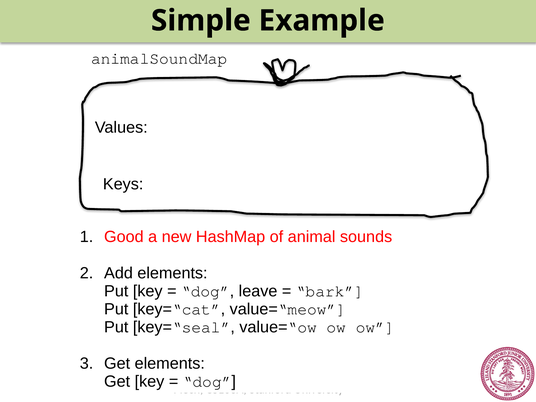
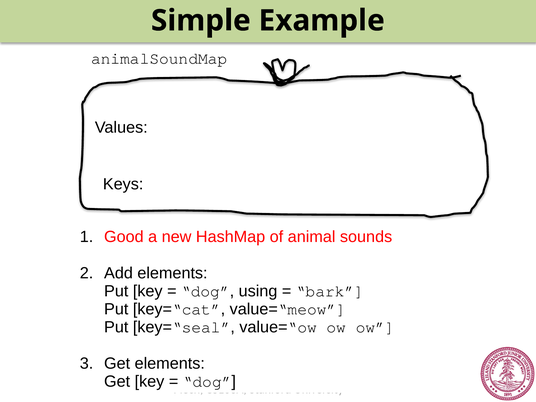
leave: leave -> using (258, 291)
